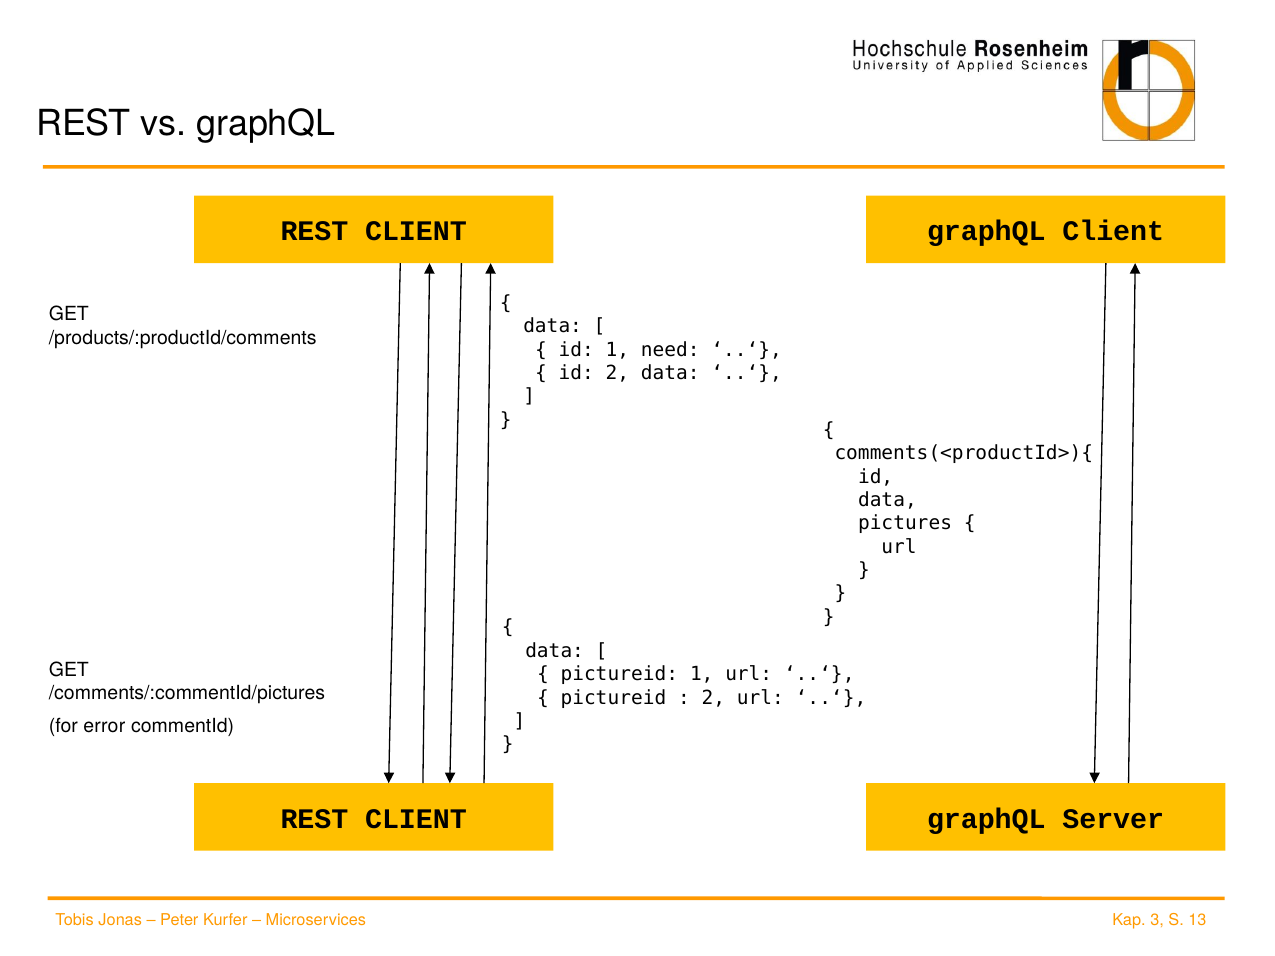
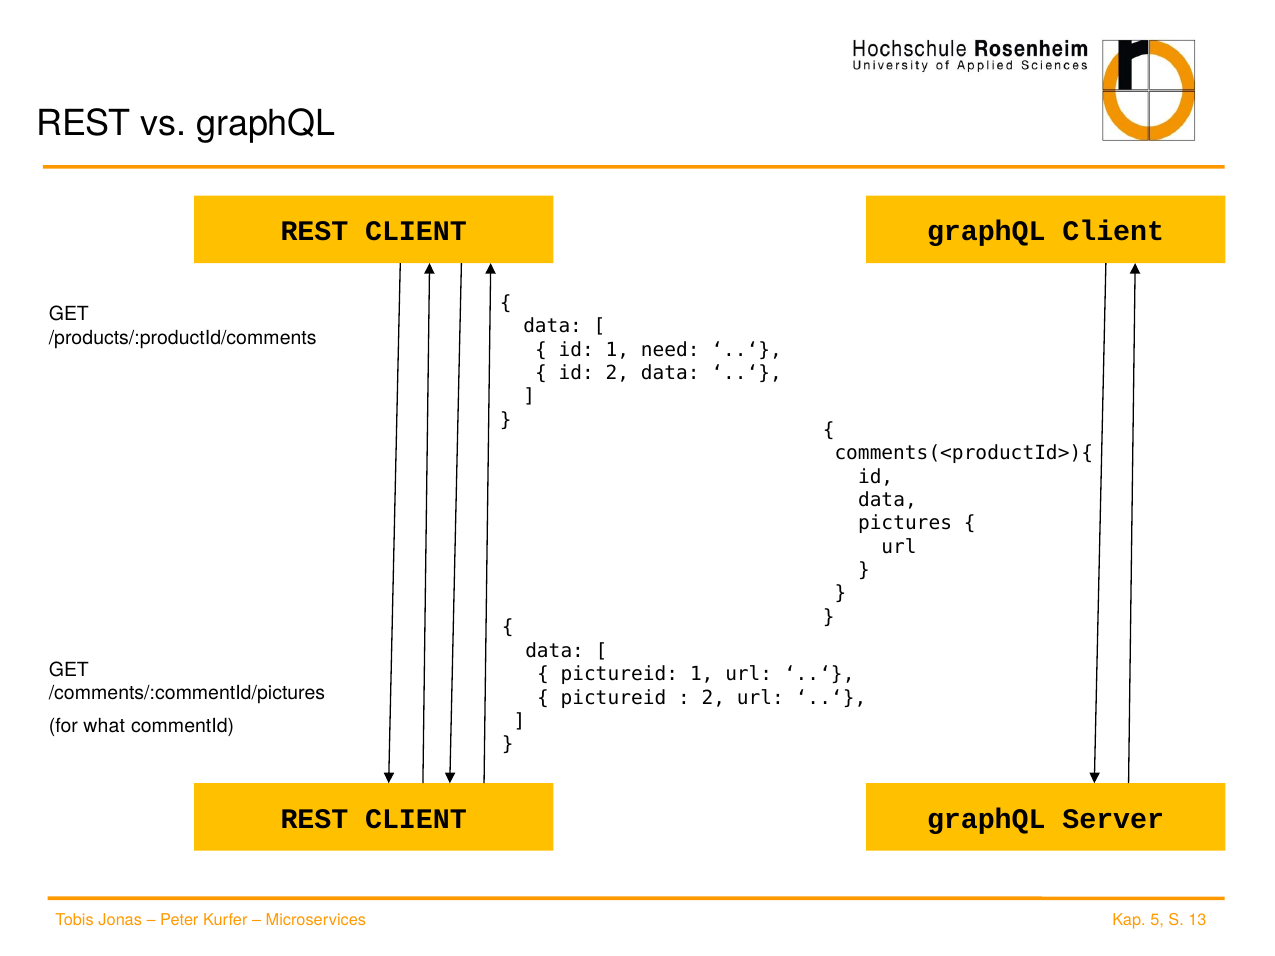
error: error -> what (104, 726)
3: 3 -> 5 (1157, 921)
